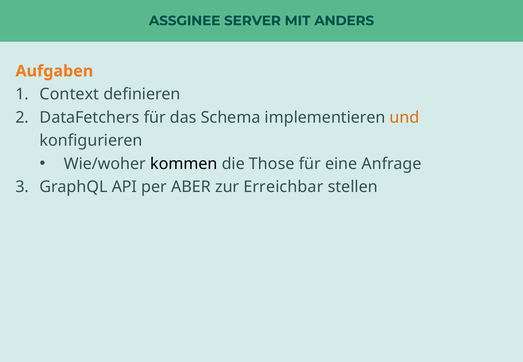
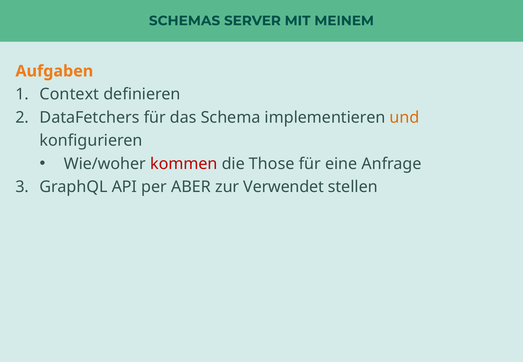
ASSGINEE: ASSGINEE -> SCHEMAS (185, 21)
ANDERS: ANDERS -> MEINEM (344, 21)
kommen colour: black -> red (184, 164)
Erreichbar: Erreichbar -> Verwendet (284, 187)
